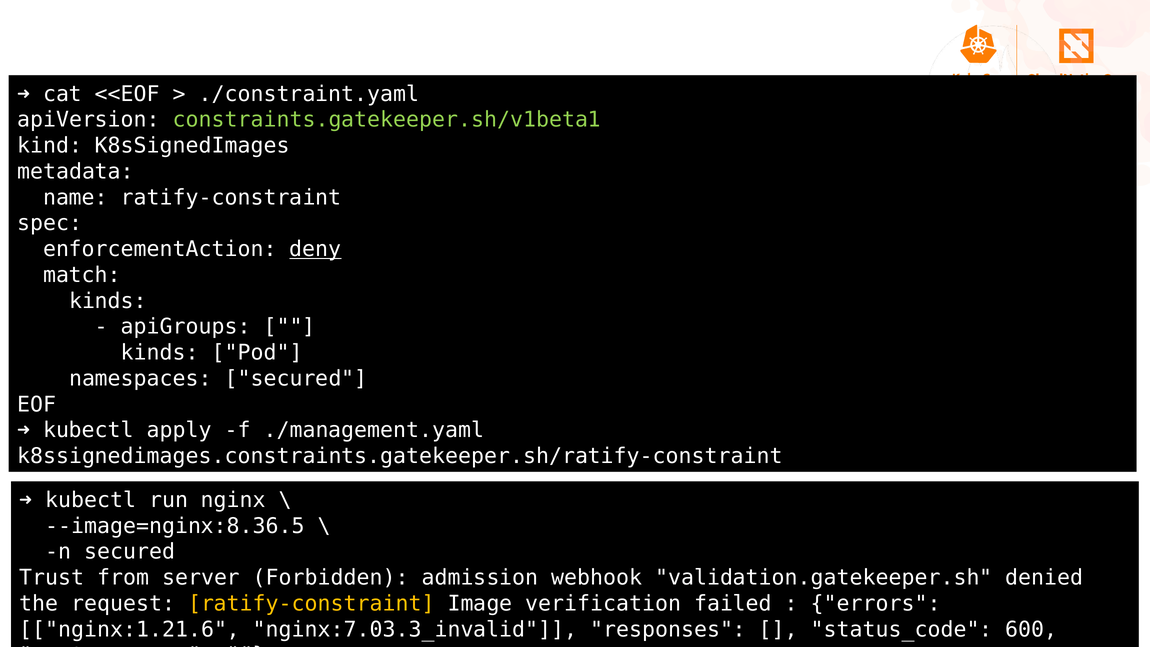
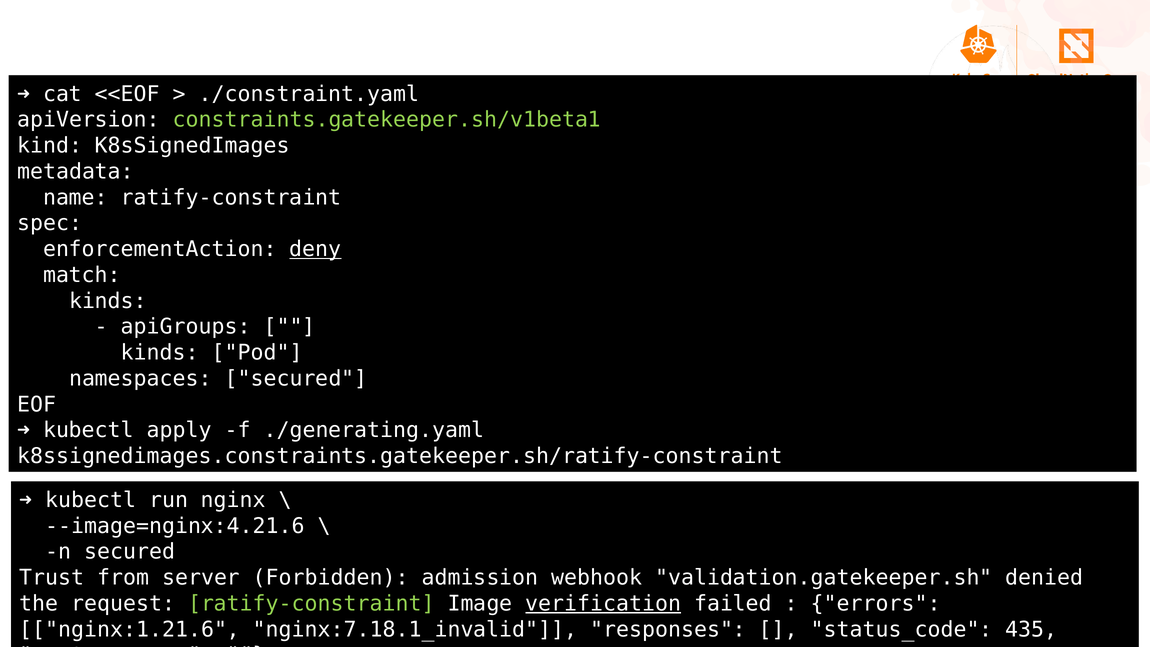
./management.yaml: ./management.yaml -> ./generating.yaml (374, 430)
--image=nginx:8.36.5: --image=nginx:8.36.5 -> --image=nginx:4.21.6 (175, 526)
ratify-constraint colour: yellow -> light green (311, 603)
verification underline: none -> present (603, 603)
nginx:7.03.3_invalid: nginx:7.03.3_invalid -> nginx:7.18.1_invalid (415, 629)
600: 600 -> 435 (1031, 629)
